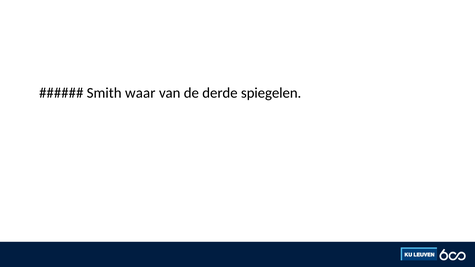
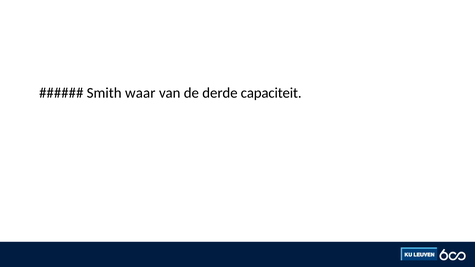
spiegelen: spiegelen -> capaciteit (271, 93)
